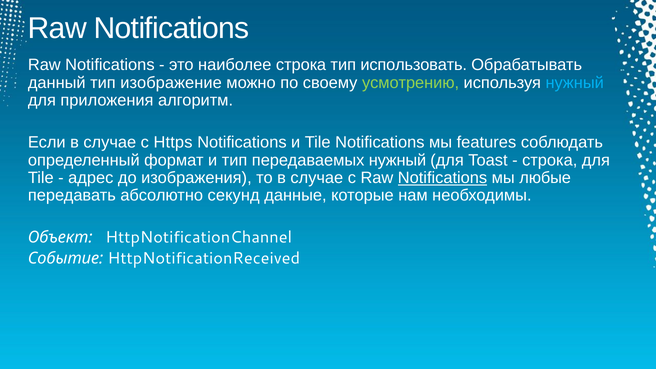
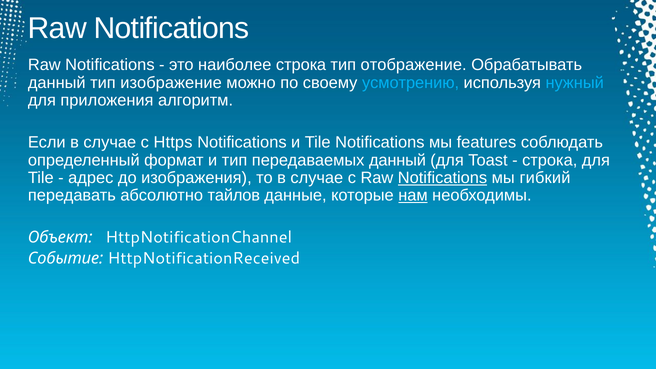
использовать: использовать -> отображение (414, 65)
усмотрению colour: light green -> light blue (411, 83)
передаваемых нужный: нужный -> данный (397, 160)
любые: любые -> гибкий (545, 178)
секунд: секунд -> тайлов (234, 196)
нам underline: none -> present (413, 196)
